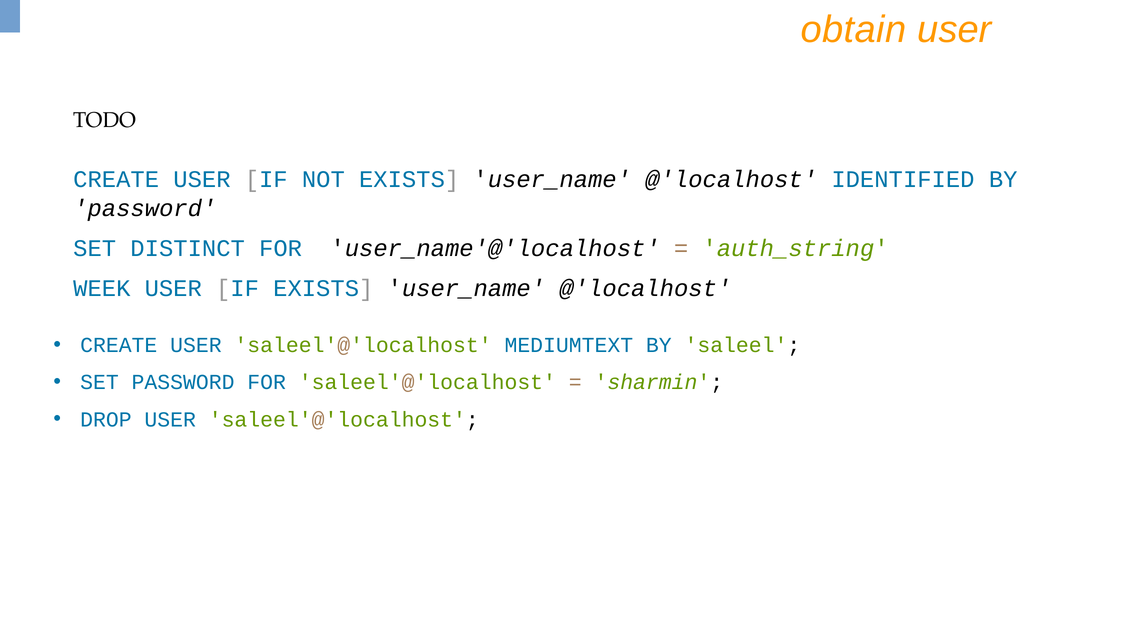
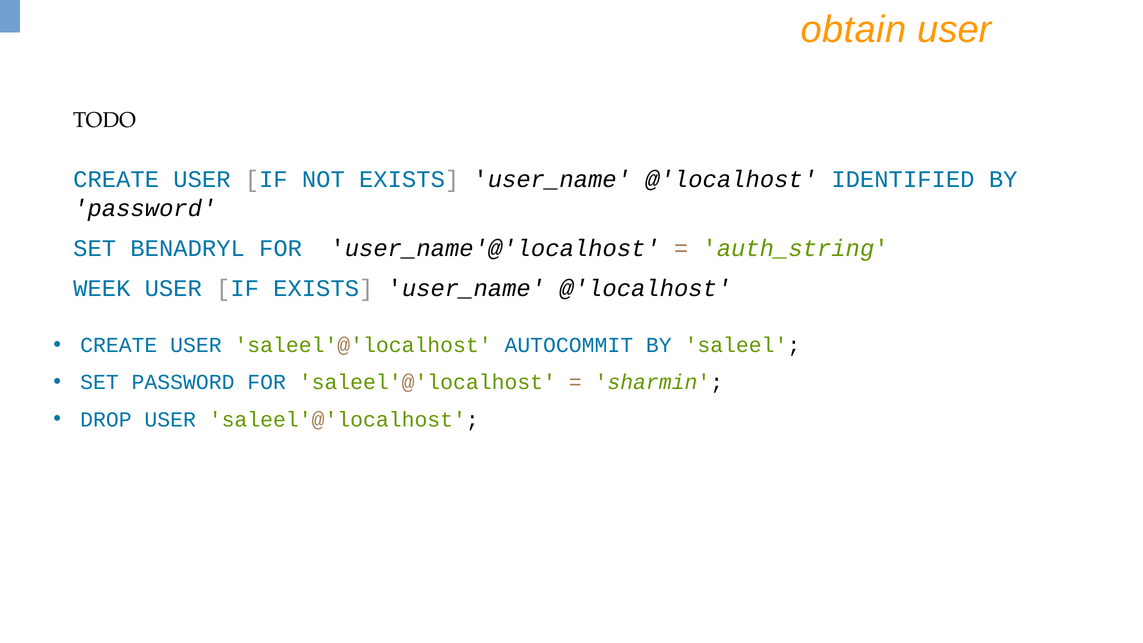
DISTINCT: DISTINCT -> BENADRYL (188, 248)
MEDIUMTEXT: MEDIUMTEXT -> AUTOCOMMIT (569, 345)
